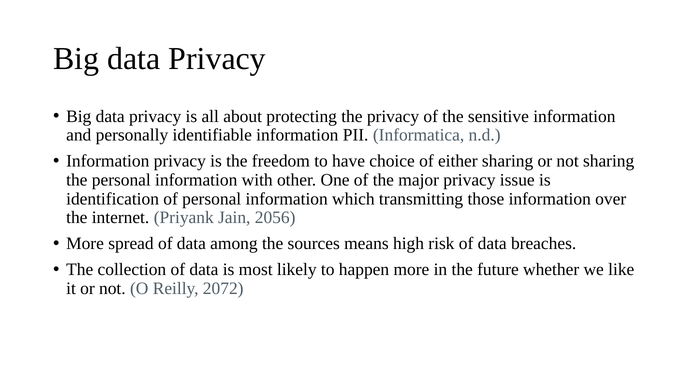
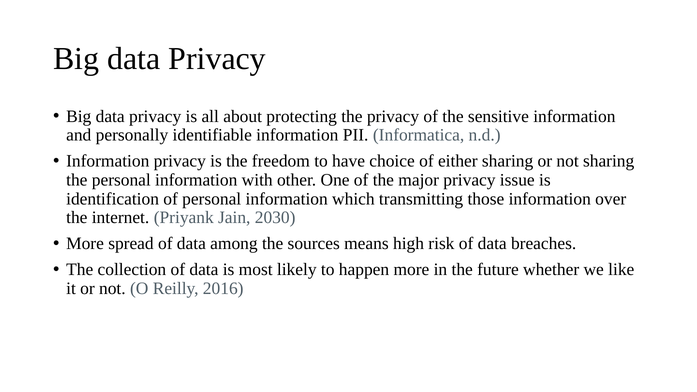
2056: 2056 -> 2030 (275, 218)
2072: 2072 -> 2016 (223, 289)
